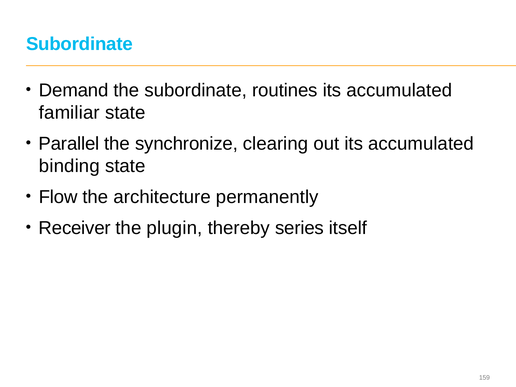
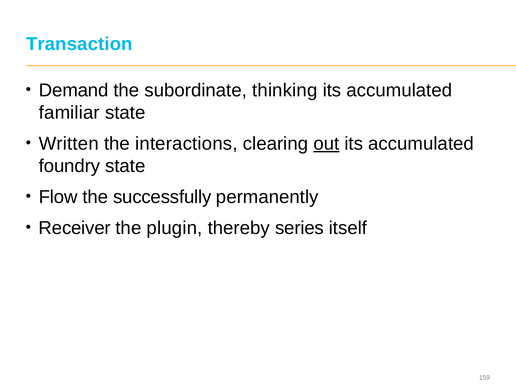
Subordinate: Subordinate -> Transaction (79, 44)
routines: routines -> thinking (285, 90)
Parallel: Parallel -> Written (69, 144)
synchronize: synchronize -> interactions (186, 144)
out underline: none -> present (326, 144)
binding: binding -> foundry (69, 166)
architecture: architecture -> successfully (162, 197)
